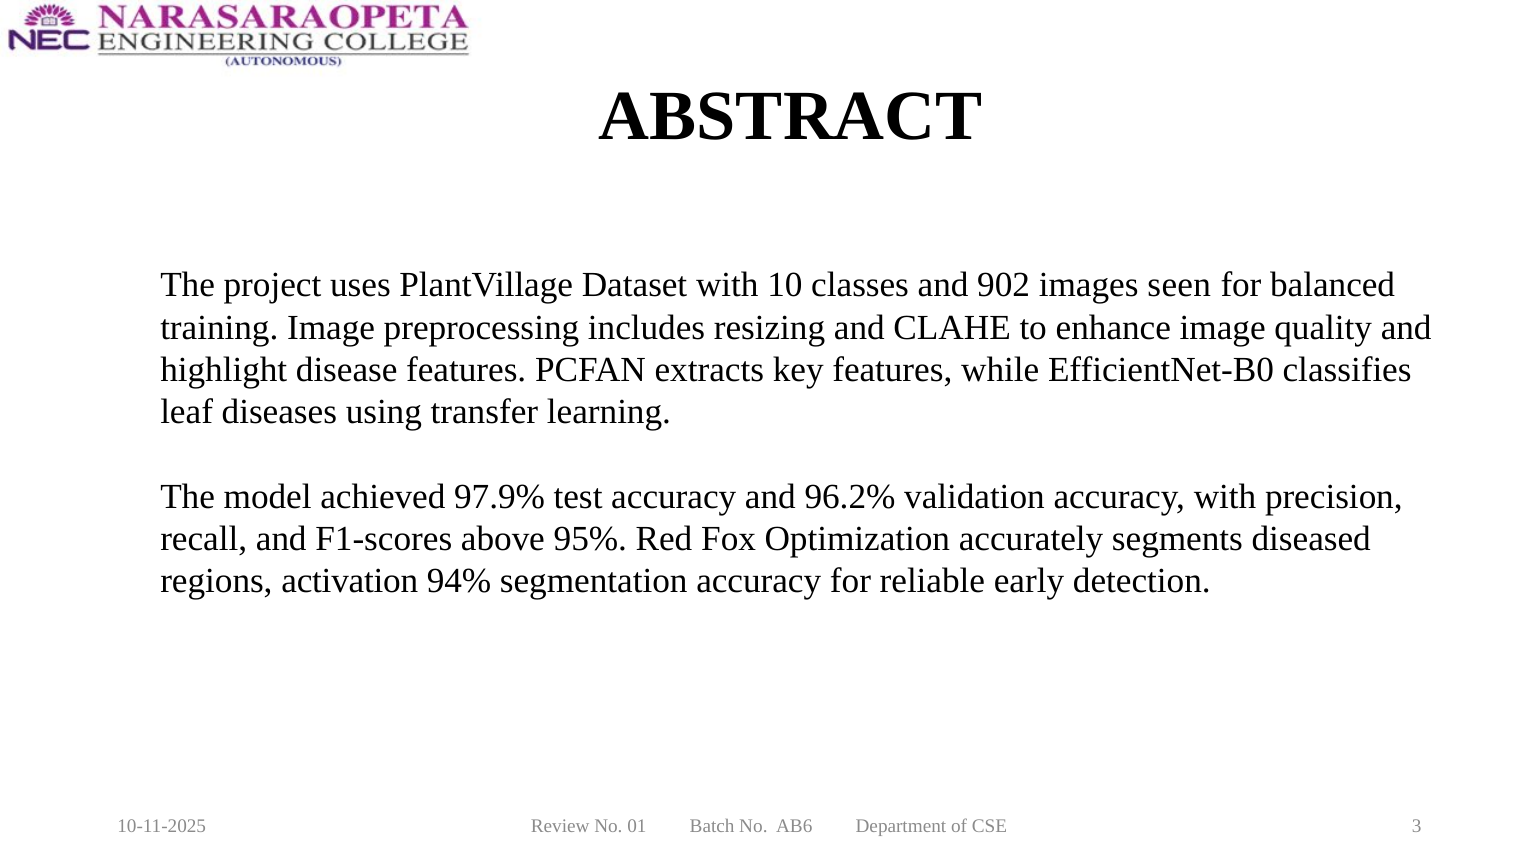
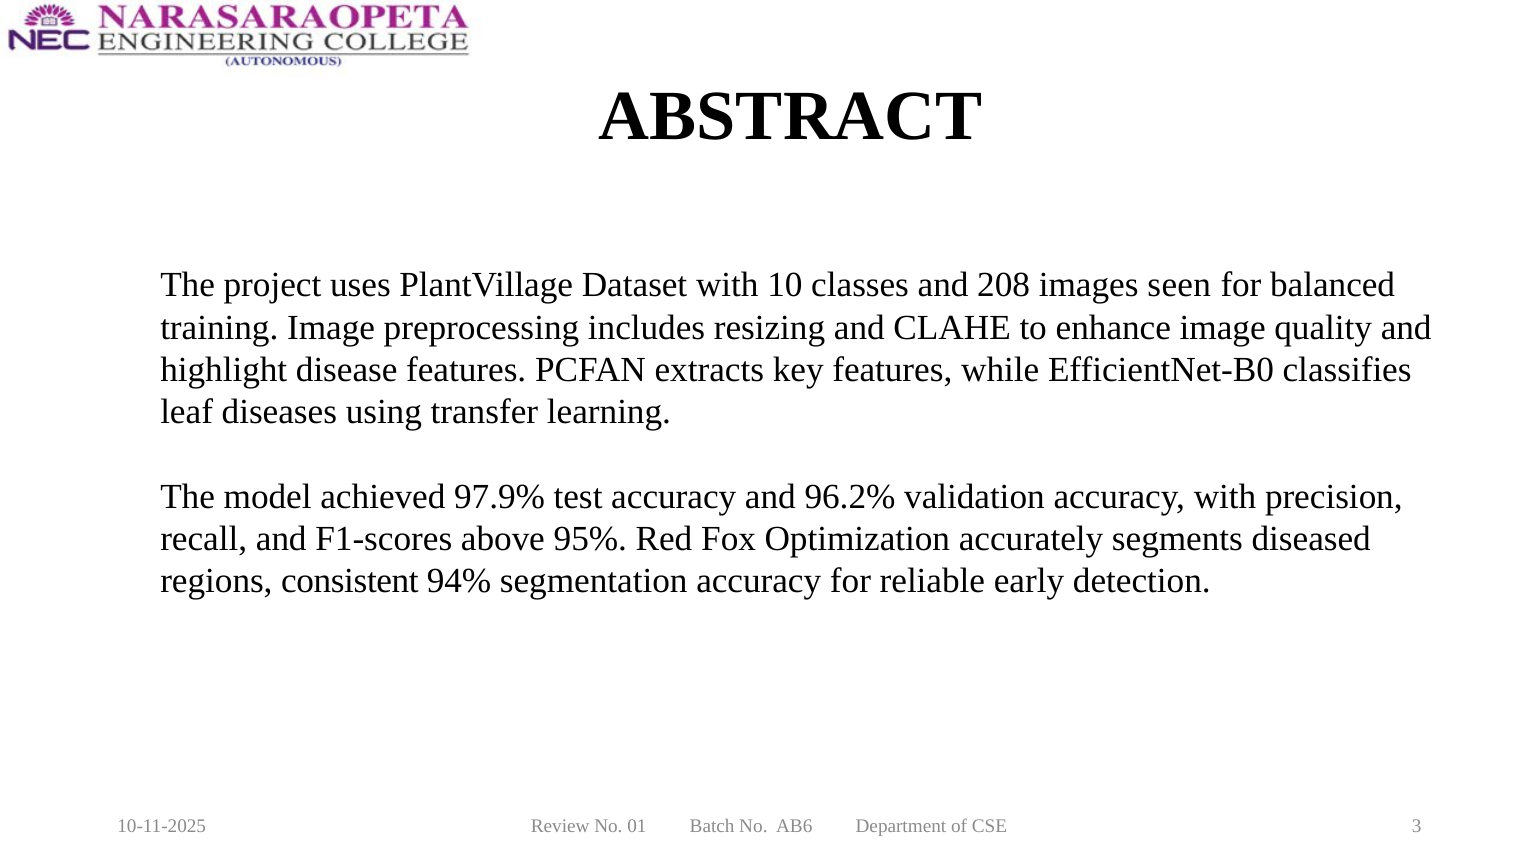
902: 902 -> 208 (1004, 285)
activation: activation -> consistent (350, 581)
